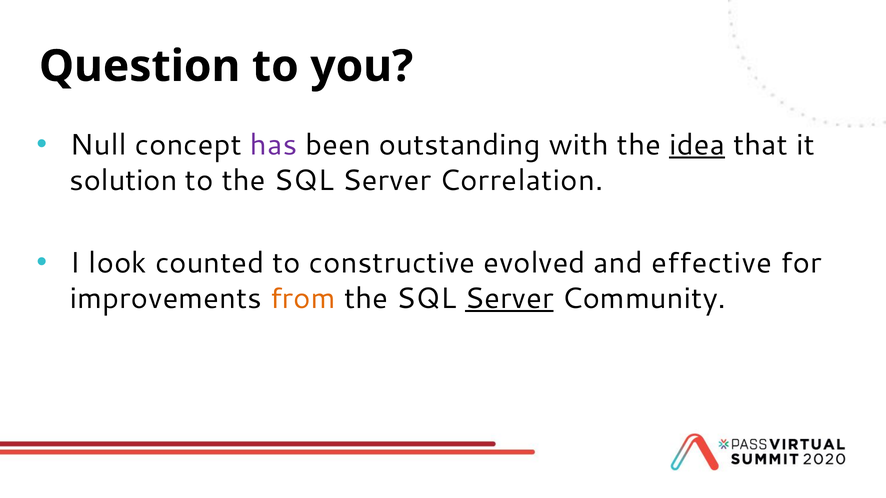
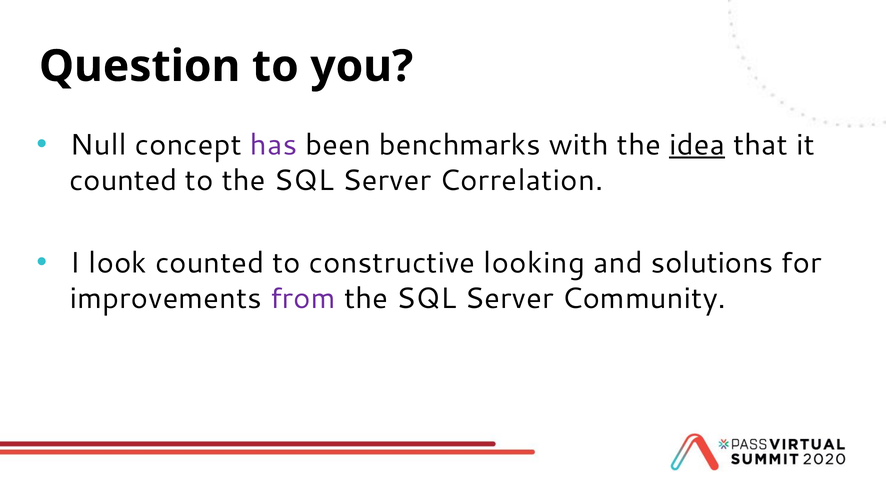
outstanding: outstanding -> benchmarks (460, 145)
solution: solution -> counted (123, 180)
evolved: evolved -> looking (534, 263)
effective: effective -> solutions (712, 263)
from colour: orange -> purple (303, 299)
Server underline: present -> none (509, 299)
